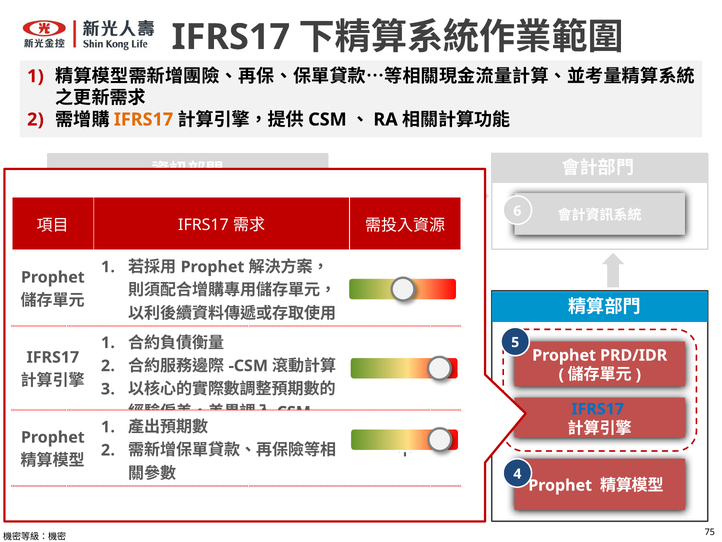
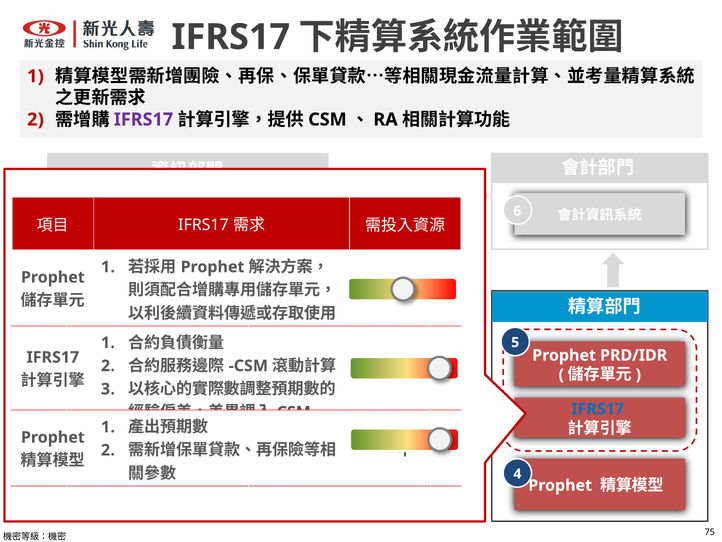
IFRS17 colour: orange -> purple (144, 119)
